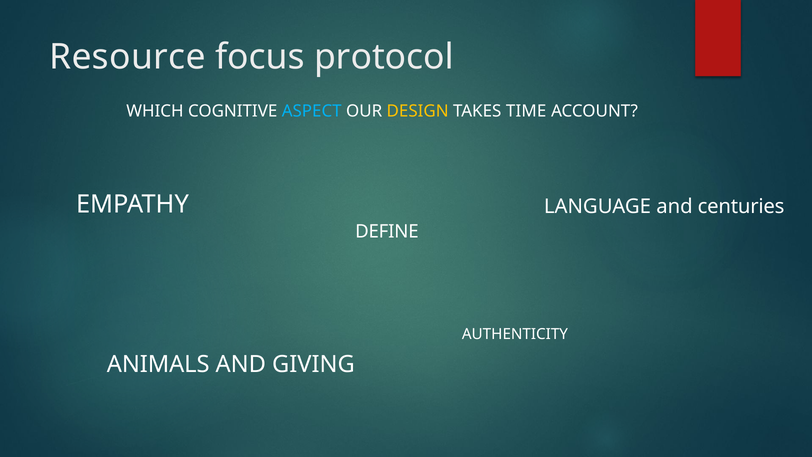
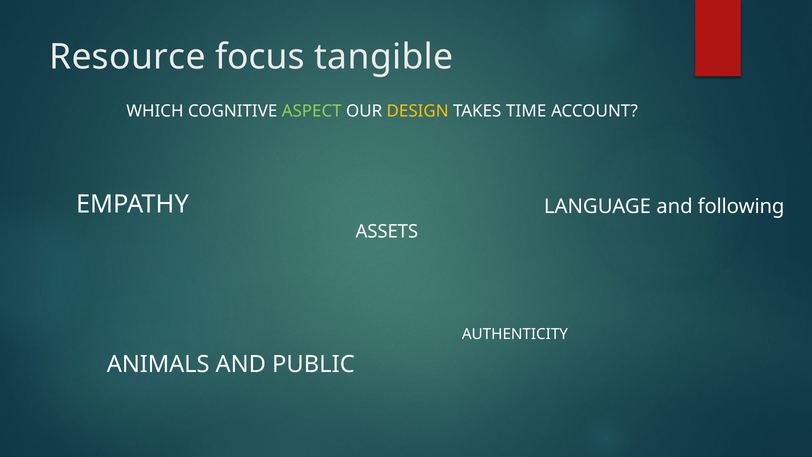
protocol: protocol -> tangible (384, 57)
ASPECT colour: light blue -> light green (312, 111)
centuries: centuries -> following (741, 206)
DEFINE: DEFINE -> ASSETS (387, 232)
GIVING: GIVING -> PUBLIC (313, 364)
